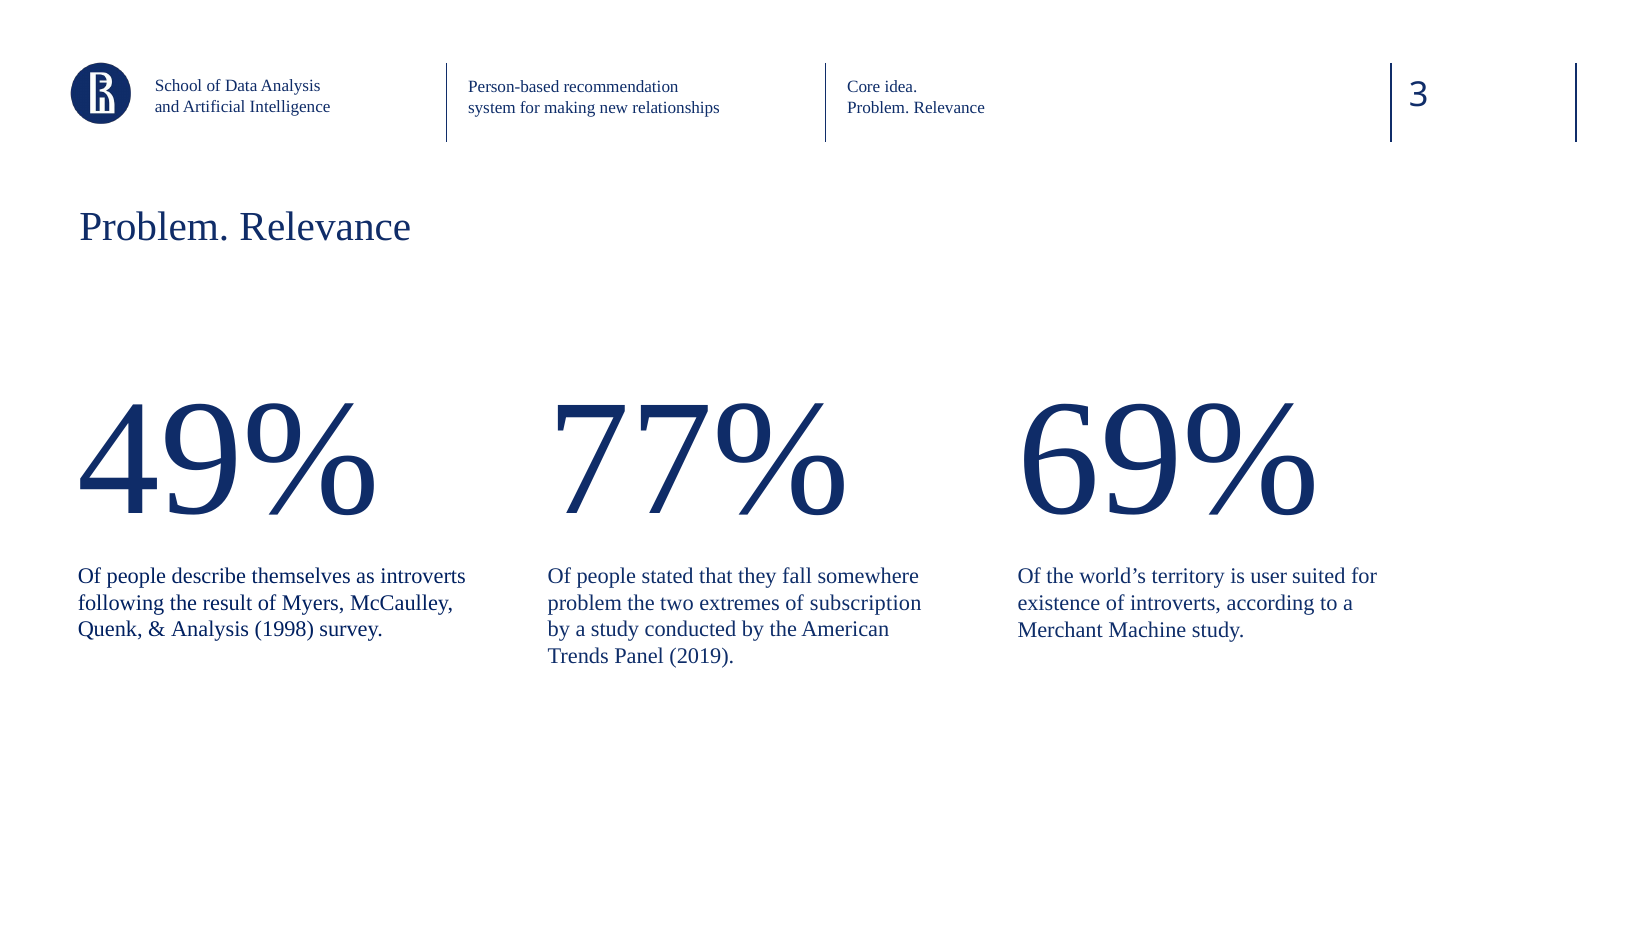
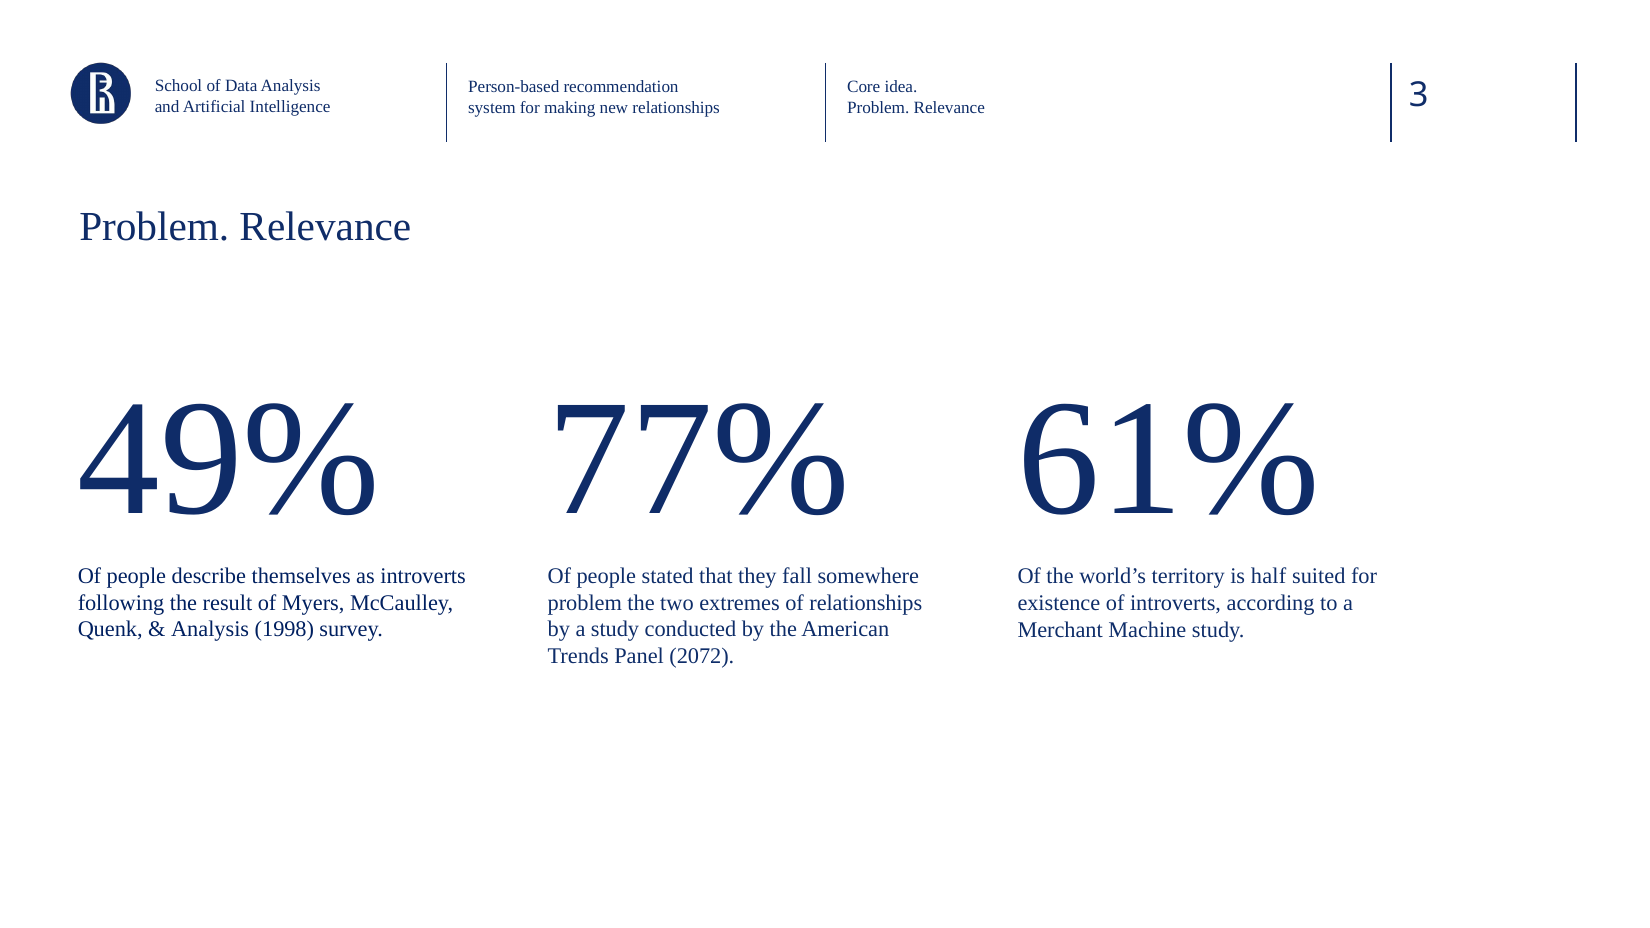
69%: 69% -> 61% (1169, 459)
user: user -> half (1269, 576)
of subscription: subscription -> relationships (866, 603)
2019: 2019 -> 2072 (702, 656)
